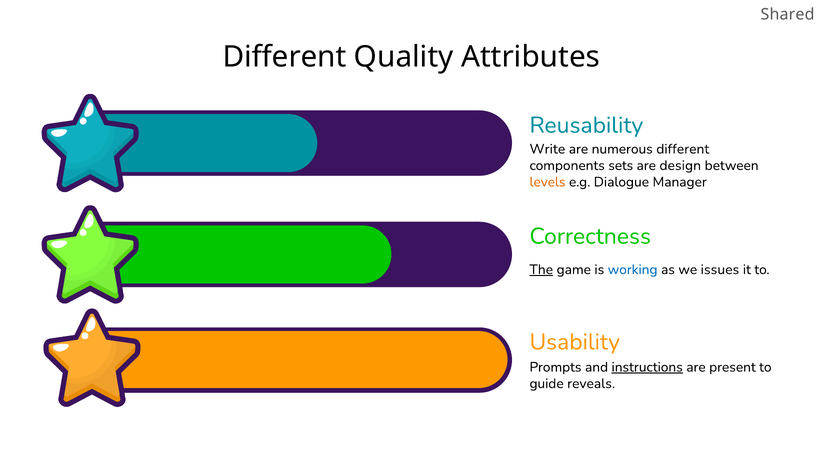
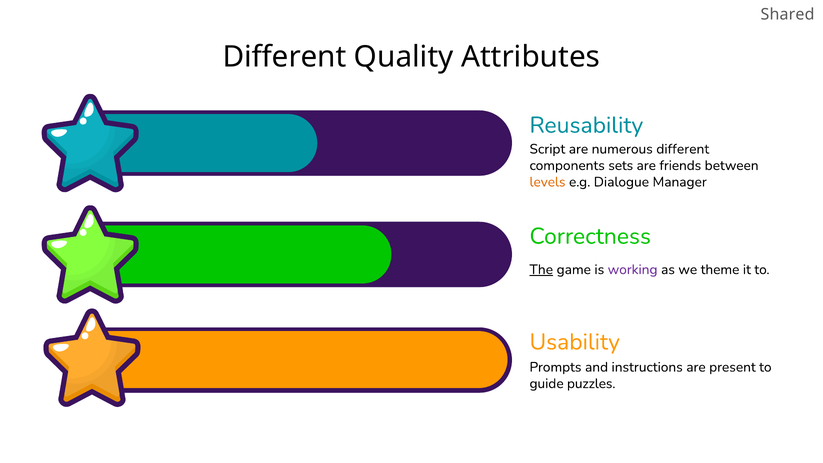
Write: Write -> Script (547, 149)
design: design -> friends (680, 165)
working colour: blue -> purple (633, 270)
issues: issues -> theme (720, 270)
instructions underline: present -> none (647, 367)
reveals: reveals -> puzzles (591, 384)
